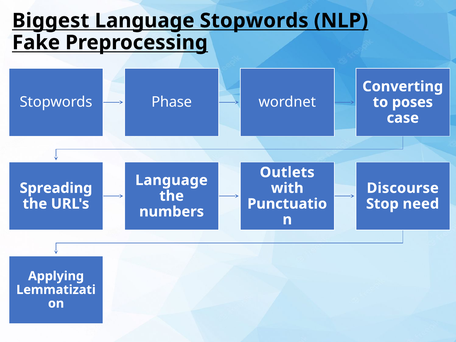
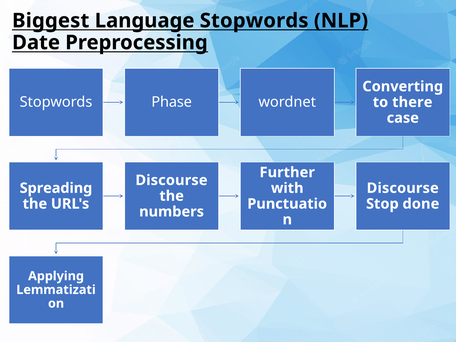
Fake: Fake -> Date (36, 43)
poses: poses -> there (412, 102)
Outlets: Outlets -> Further (287, 172)
Language: Language -> Discourse (171, 180)
need: need -> done (421, 204)
